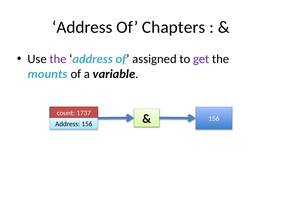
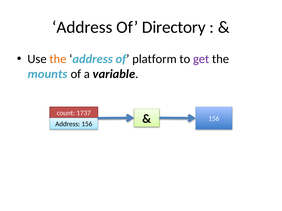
Chapters: Chapters -> Directory (174, 27)
the colour: purple -> orange (58, 59)
assigned: assigned -> platform (154, 59)
